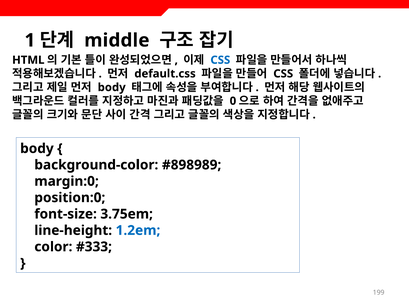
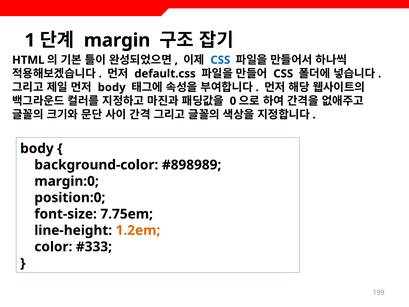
middle: middle -> margin (117, 40)
3.75em: 3.75em -> 7.75em (127, 214)
1.2em colour: blue -> orange (138, 230)
